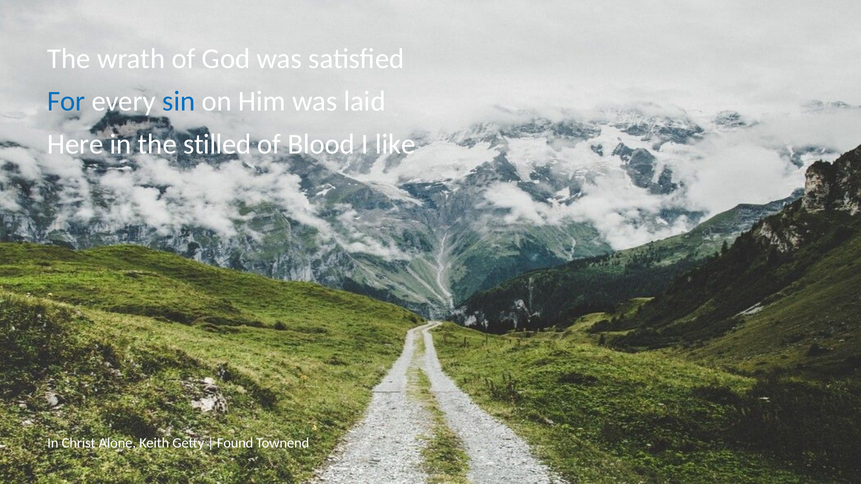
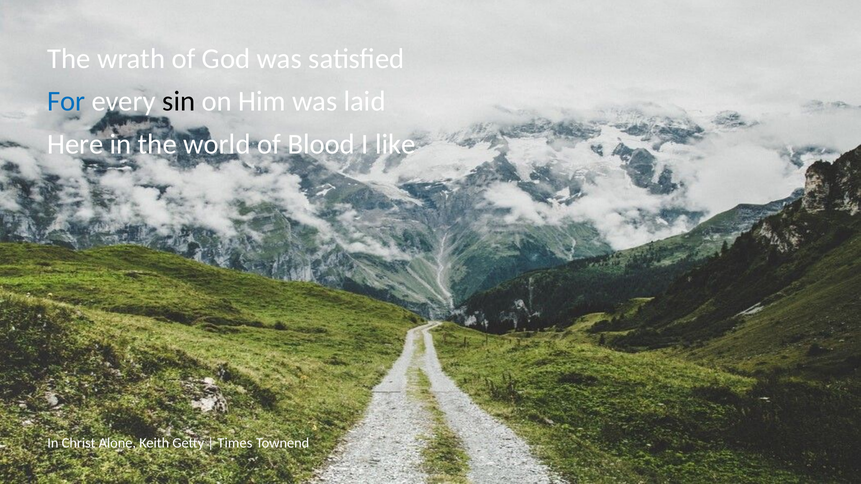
sin colour: blue -> black (179, 102)
stilled: stilled -> world (217, 144)
Found: Found -> Times (235, 443)
